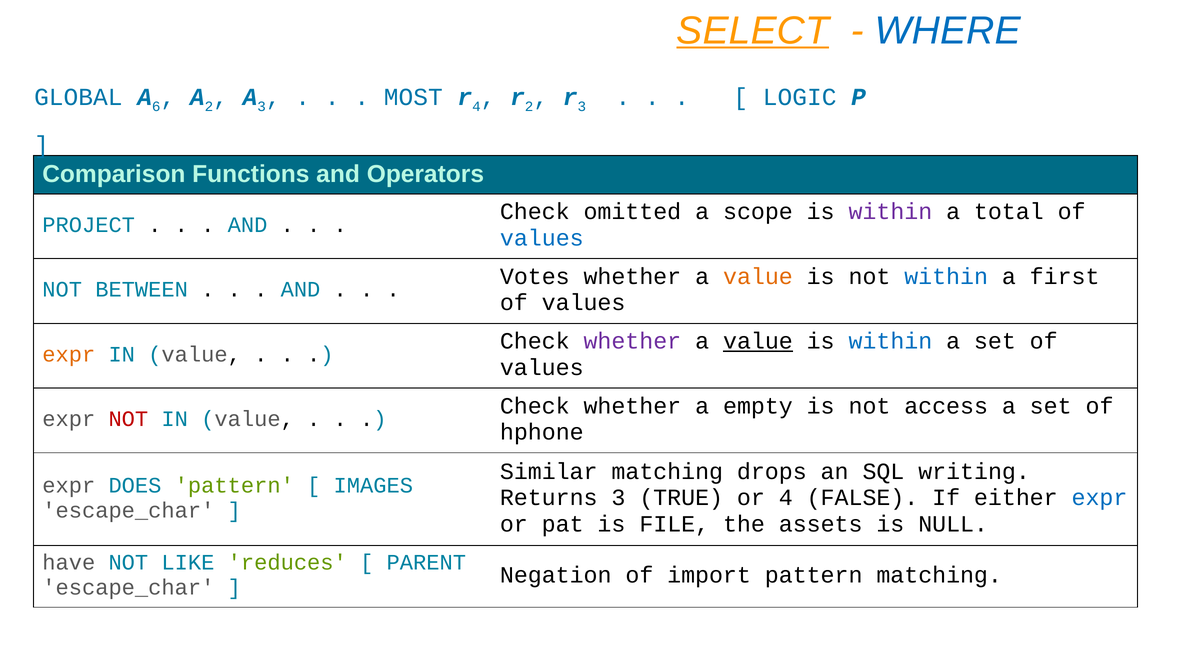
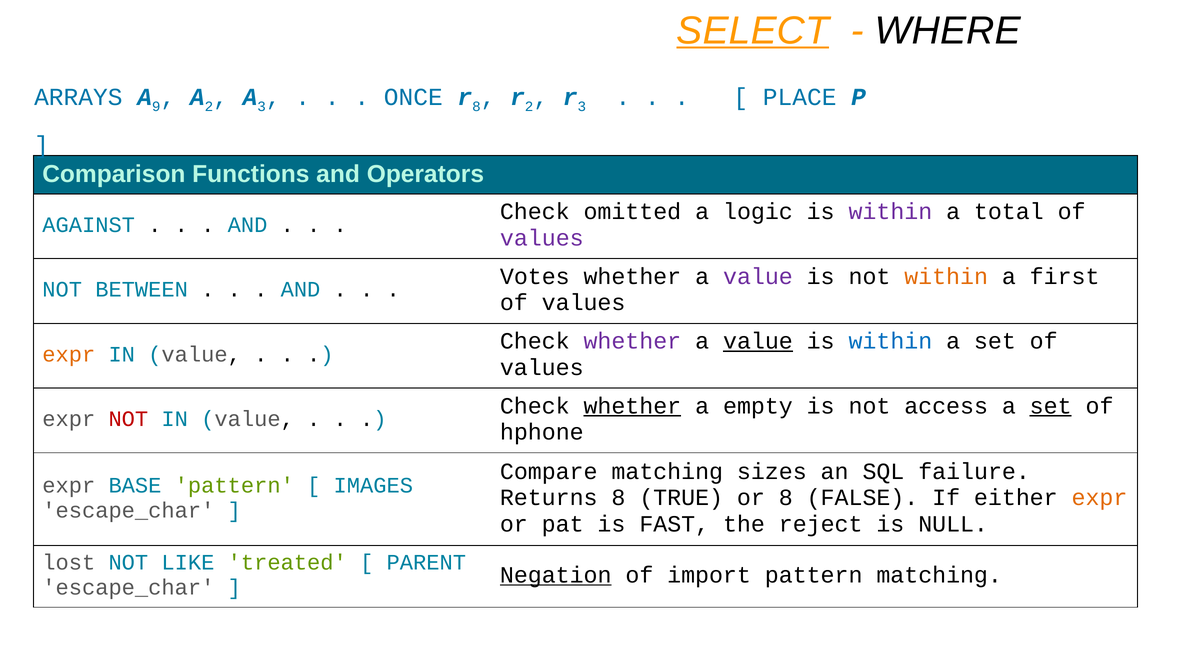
WHERE colour: blue -> black (948, 31)
GLOBAL: GLOBAL -> ARRAYS (78, 97)
6: 6 -> 9 (156, 107)
MOST: MOST -> ONCE (413, 97)
4: 4 -> 8 (476, 107)
LOGIC: LOGIC -> PLACE (800, 97)
scope: scope -> logic (758, 212)
PROJECT: PROJECT -> AGAINST (89, 225)
values colour: blue -> purple (542, 238)
value colour: orange -> purple (758, 276)
within colour: blue -> orange (946, 276)
whether underline: none -> present (632, 406)
set underline: none -> present (1051, 406)
Similar: Similar -> Compare (549, 471)
drops: drops -> sizes (772, 471)
writing: writing -> failure (974, 471)
DOES: DOES -> BASE (135, 485)
Returns 3: 3 -> 8 (618, 498)
or 4: 4 -> 8 (786, 498)
expr colour: blue -> orange (1099, 498)
FILE: FILE -> FAST (674, 524)
assets: assets -> reject (821, 524)
have: have -> lost (69, 563)
reduces: reduces -> treated (287, 563)
Negation underline: none -> present (556, 575)
